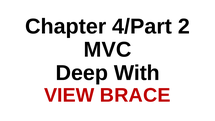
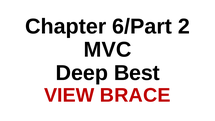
4/Part: 4/Part -> 6/Part (142, 26)
With: With -> Best (137, 73)
